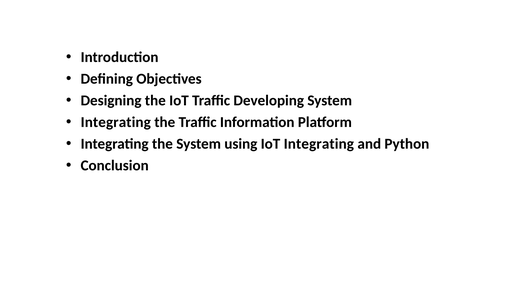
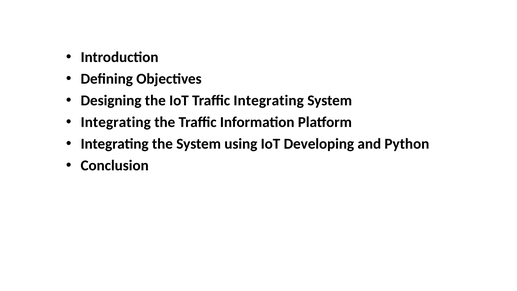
Traffic Developing: Developing -> Integrating (269, 100)
IoT Integrating: Integrating -> Developing (319, 144)
